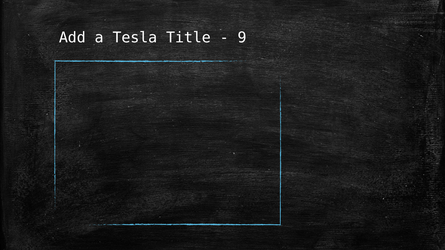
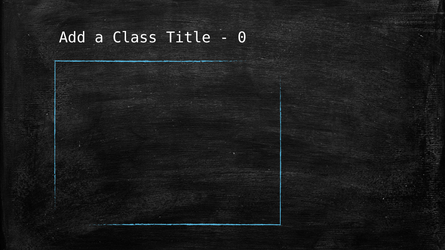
Tesla: Tesla -> Class (135, 38)
9: 9 -> 0 (242, 38)
